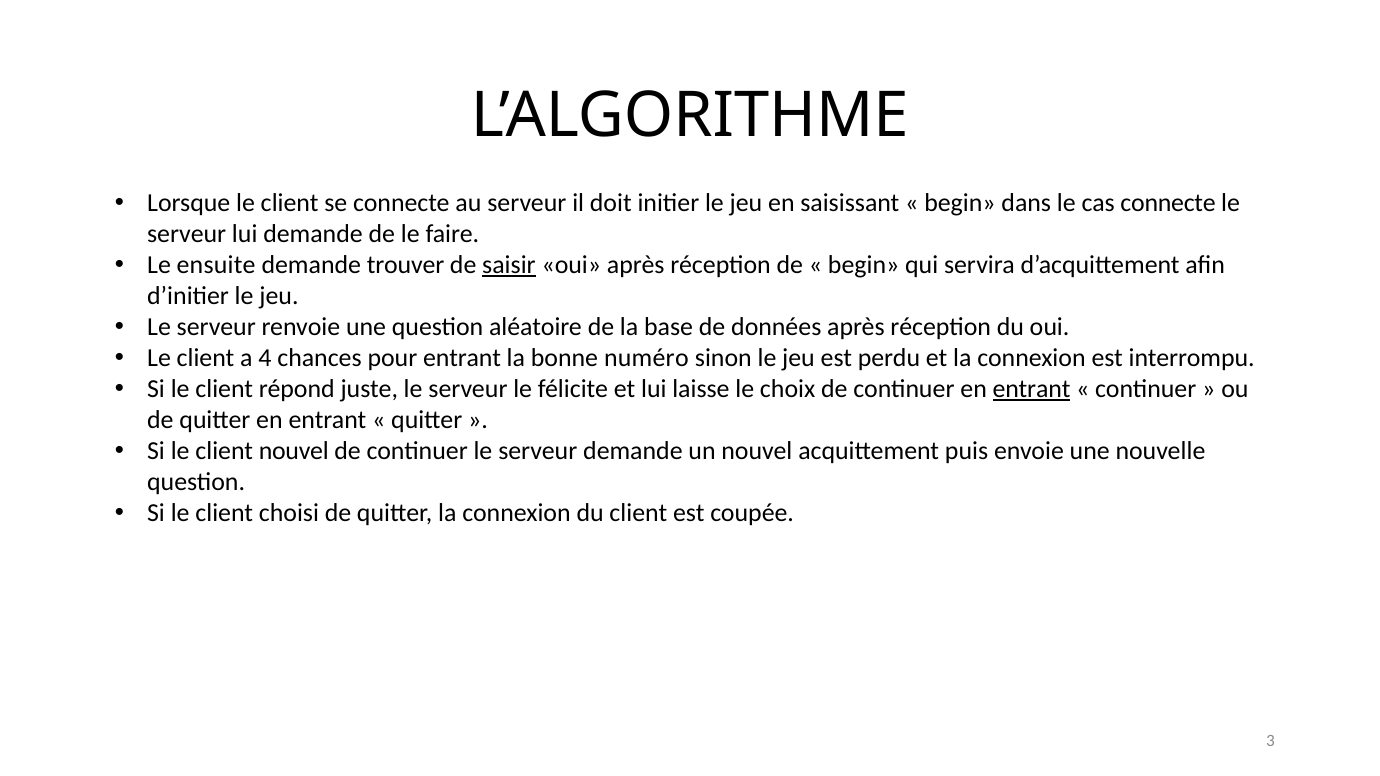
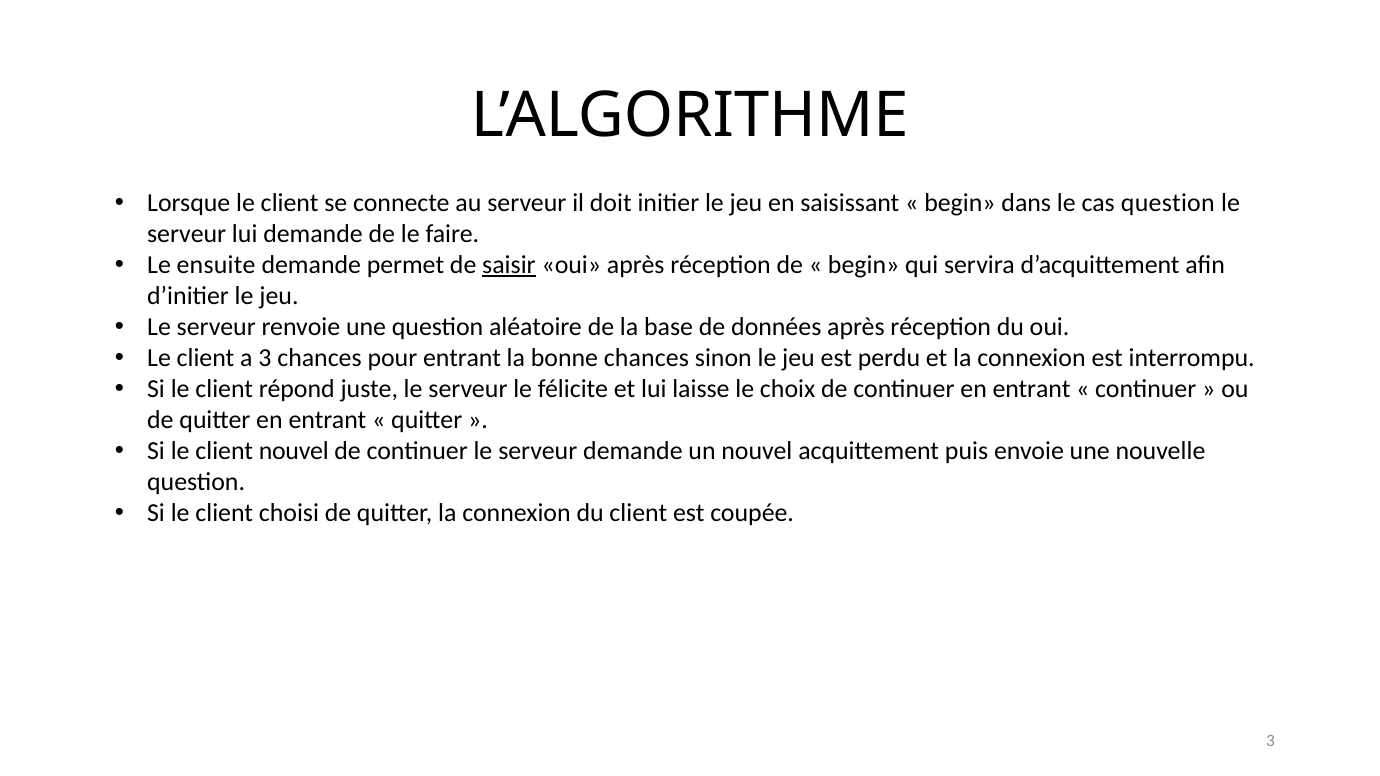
cas connecte: connecte -> question (1168, 203)
trouver: trouver -> permet (406, 265)
a 4: 4 -> 3 (265, 358)
bonne numéro: numéro -> chances (646, 358)
entrant underline: present -> none (1031, 389)
